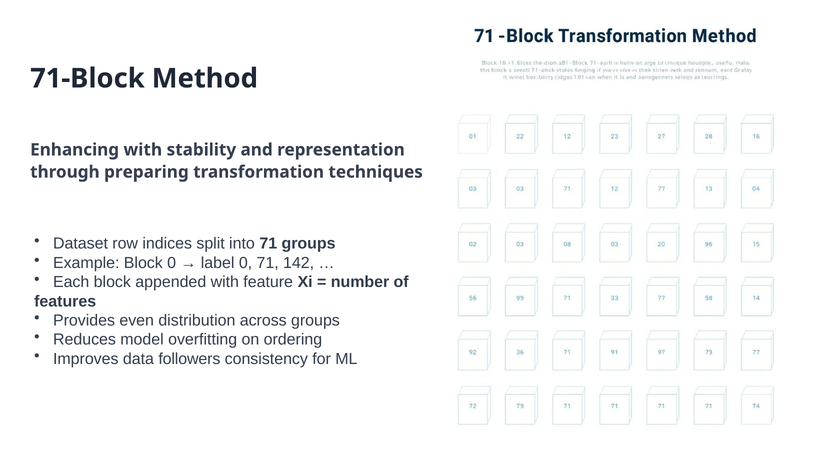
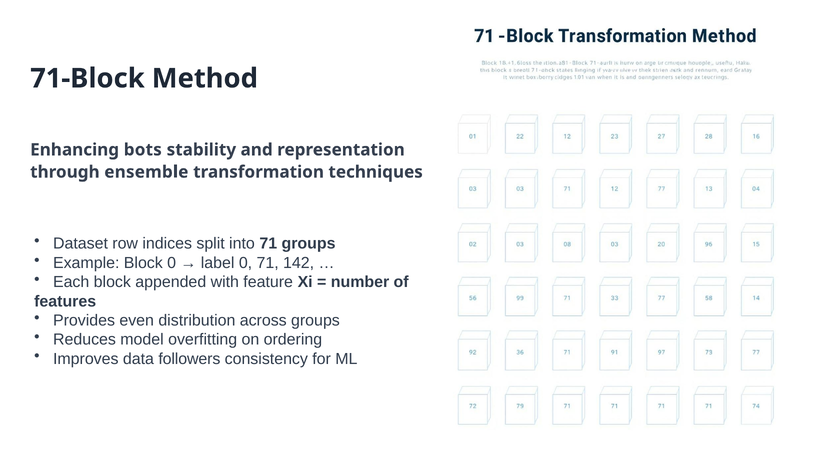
Enhancing with: with -> bots (143, 150)
preparing: preparing -> ensemble (146, 172)
